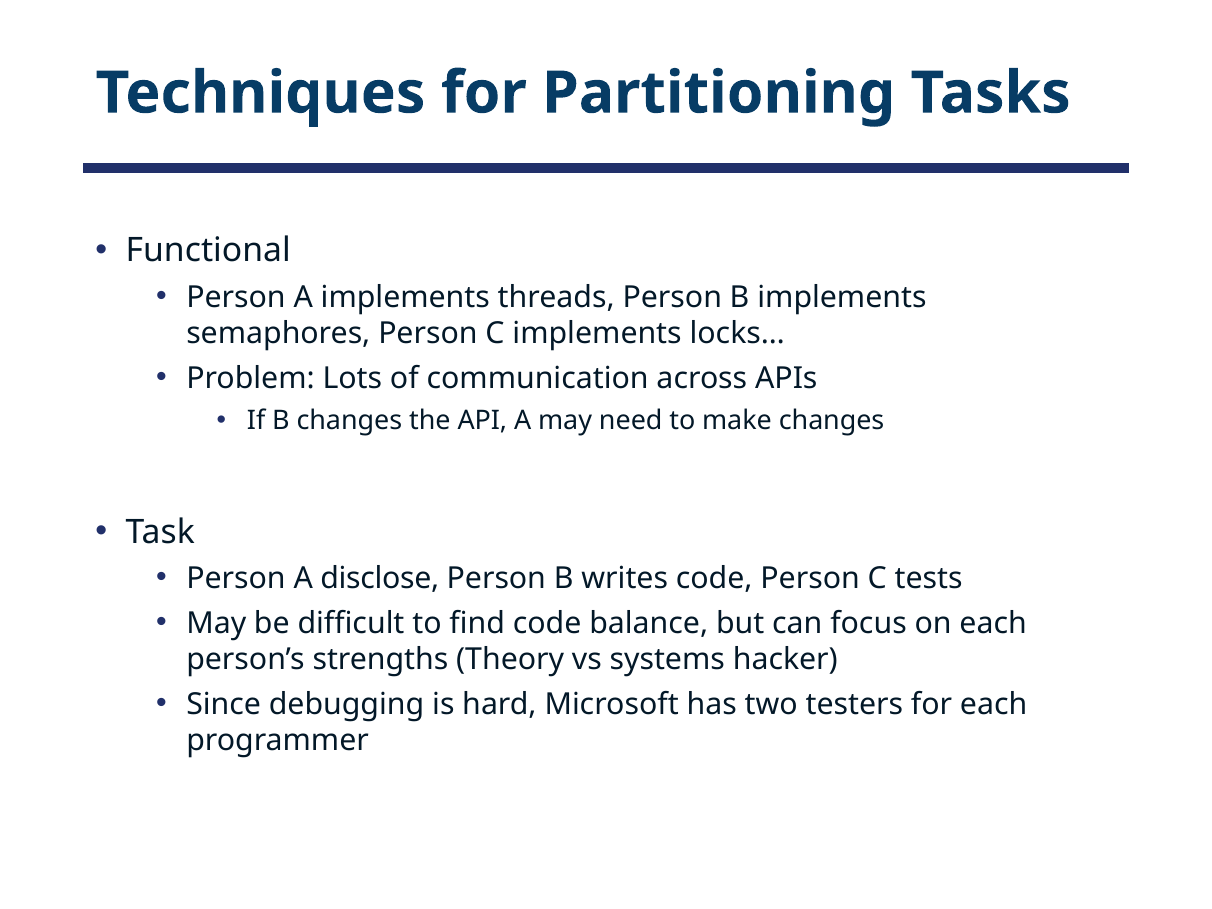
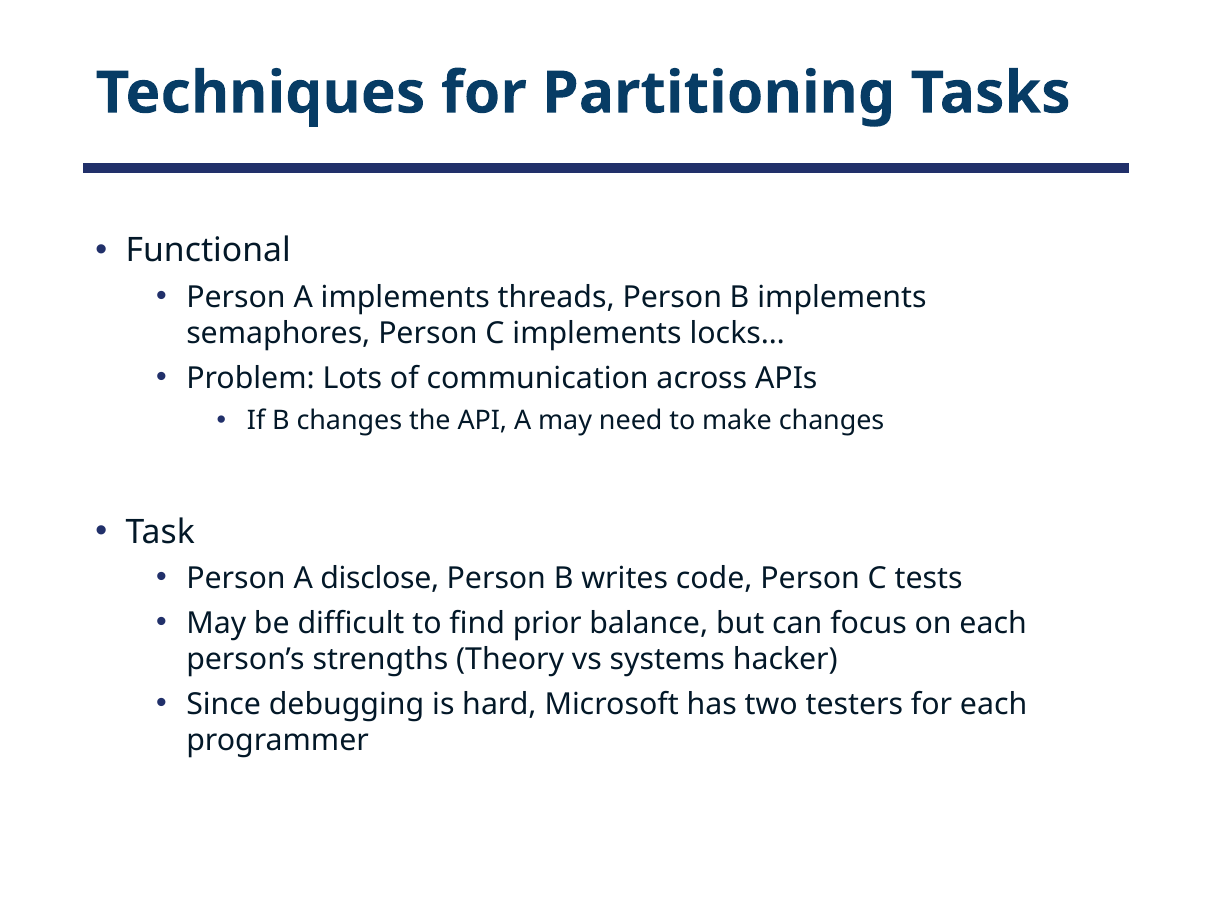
find code: code -> prior (547, 623)
